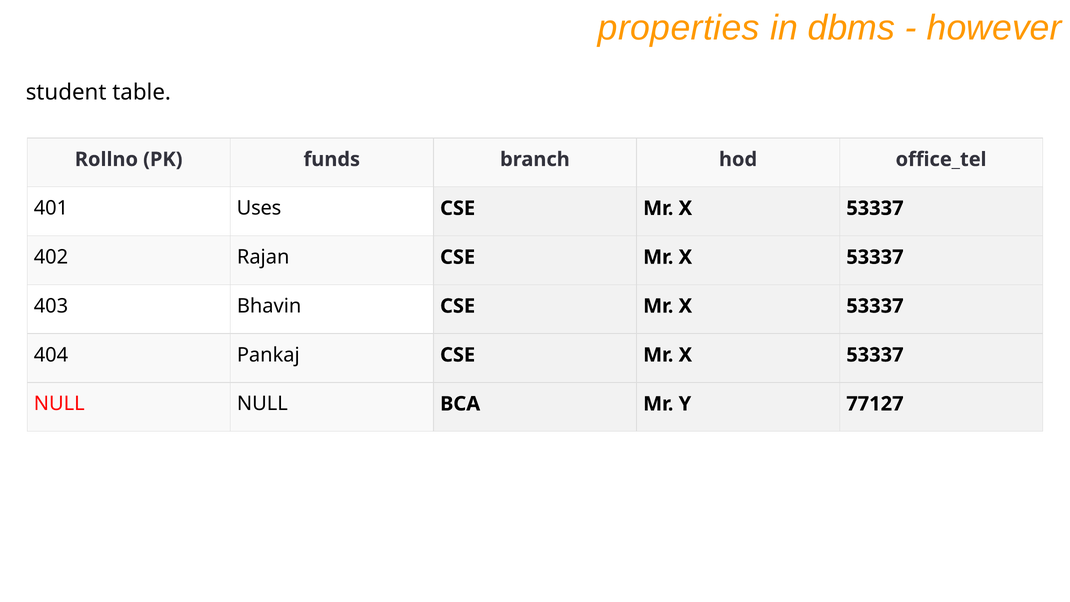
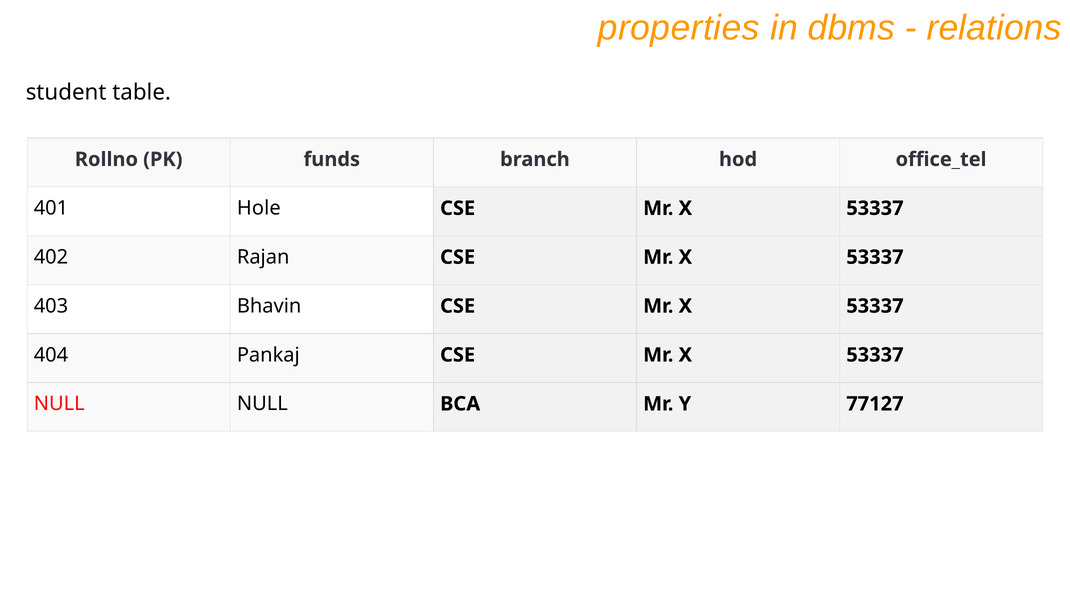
however: however -> relations (994, 28)
Uses: Uses -> Hole (259, 208)
